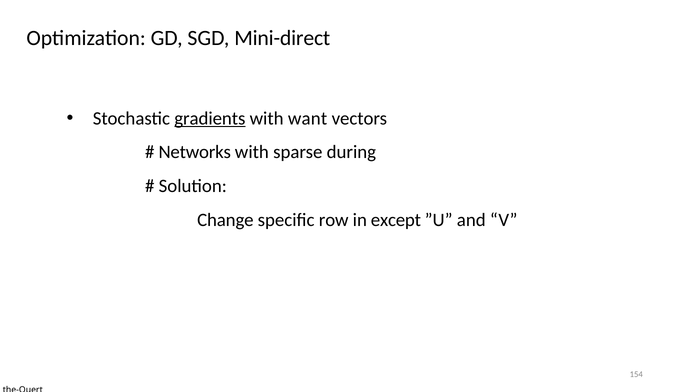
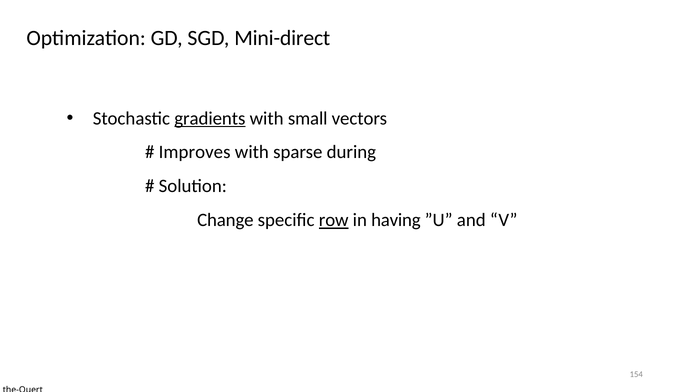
want: want -> small (308, 118)
Networks: Networks -> Improves (195, 152)
row underline: none -> present (334, 220)
except: except -> having (396, 220)
